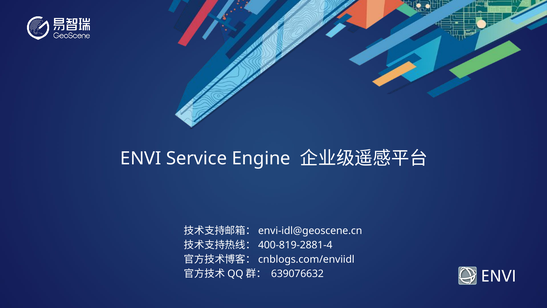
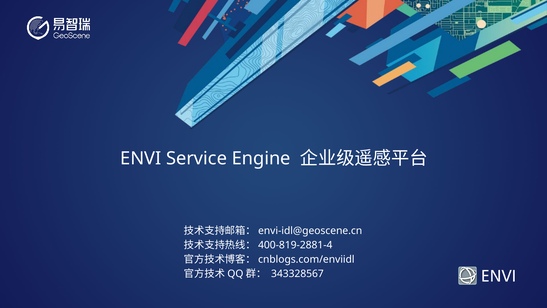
639076632: 639076632 -> 343328567 (297, 274)
